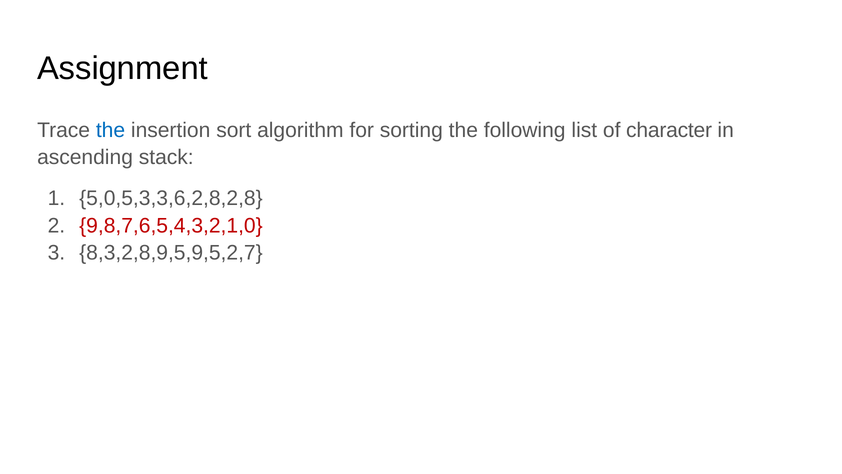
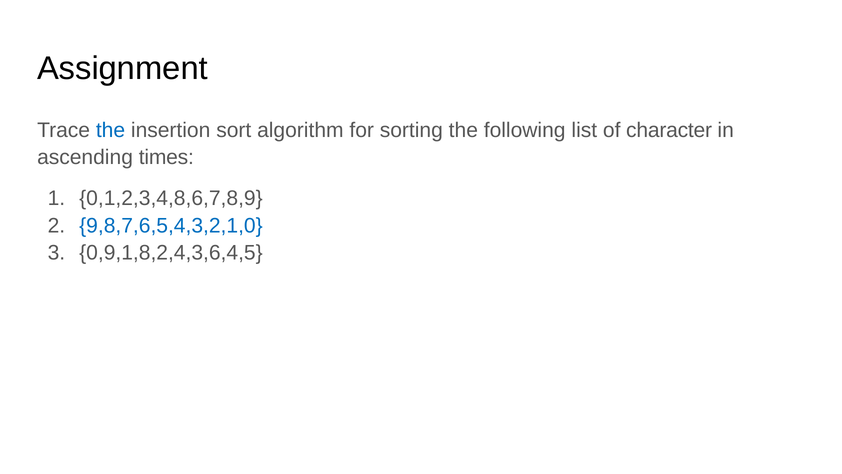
stack: stack -> times (166, 157)
5,0,5,3,3,6,2,8,2,8: 5,0,5,3,3,6,2,8,2,8 -> 0,1,2,3,4,8,6,7,8,9 (171, 198)
9,8,7,6,5,4,3,2,1,0 colour: red -> blue (171, 225)
8,3,2,8,9,5,9,5,2,7: 8,3,2,8,9,5,9,5,2,7 -> 0,9,1,8,2,4,3,6,4,5 (171, 253)
